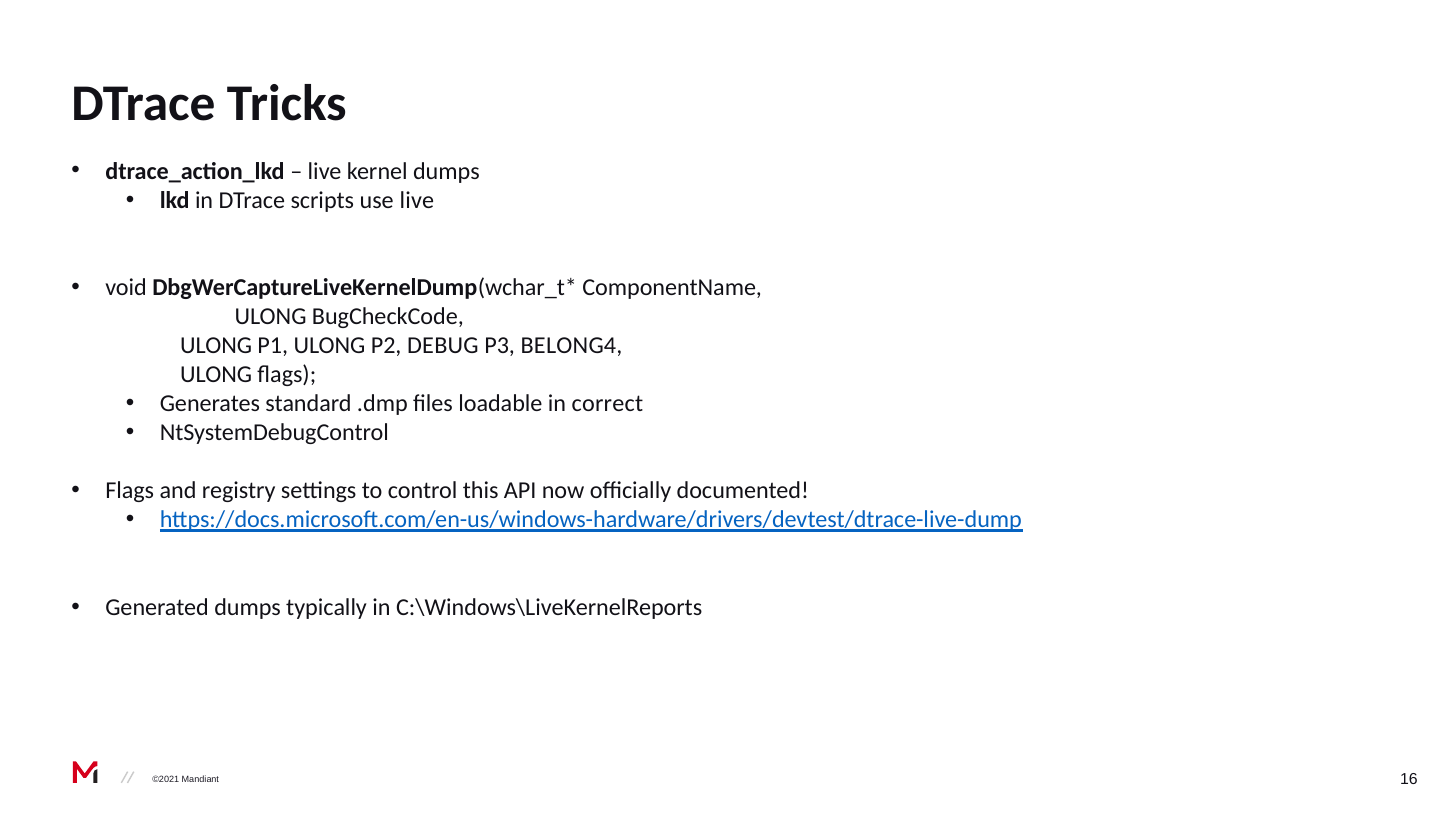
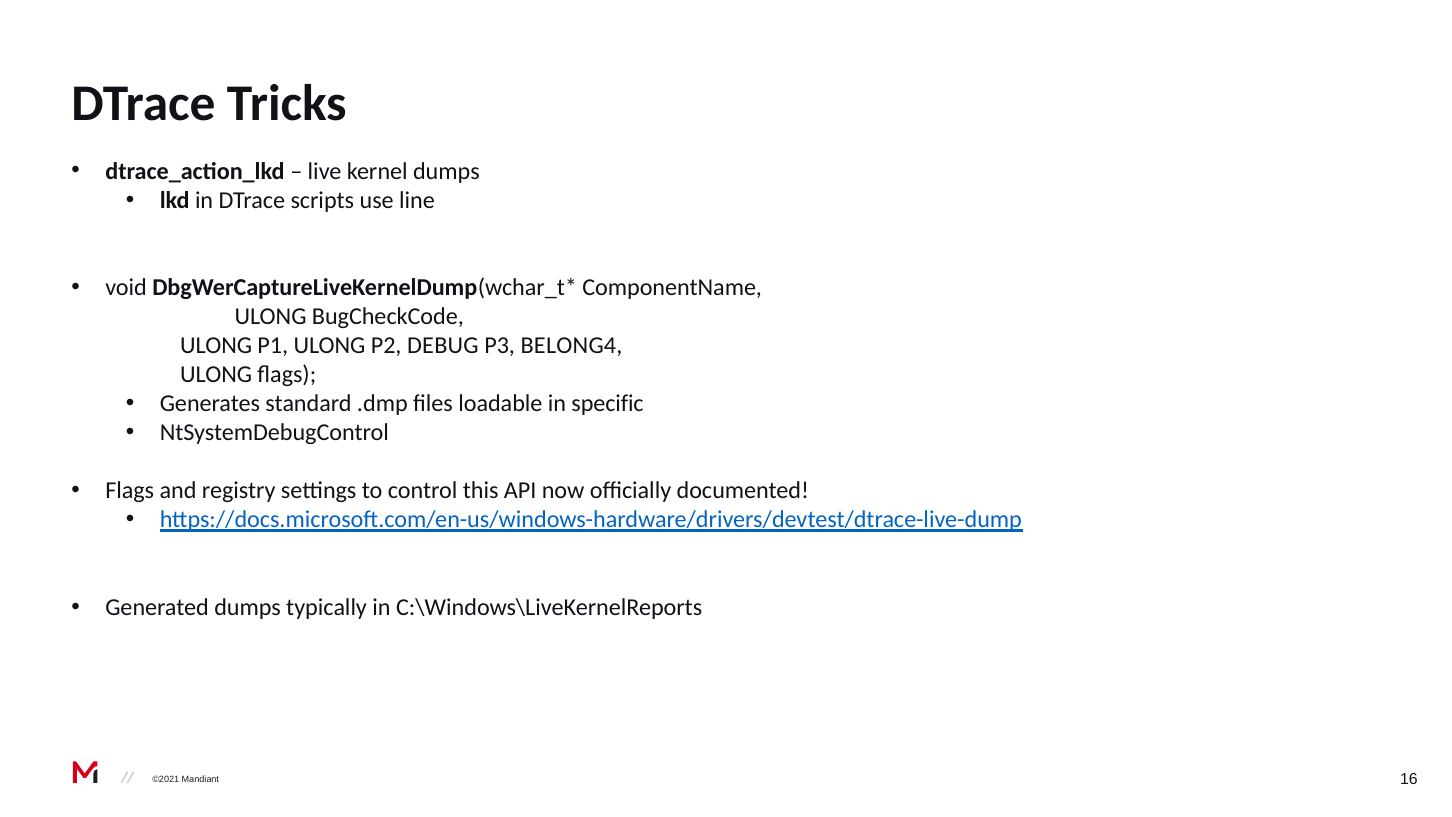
use live: live -> line (417, 200)
correct: correct -> specific (608, 404)
